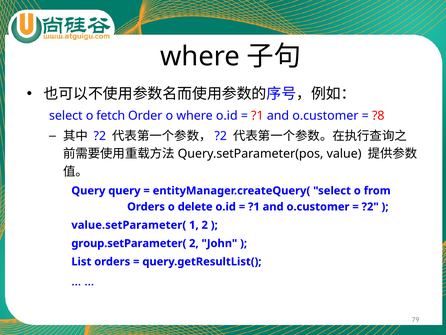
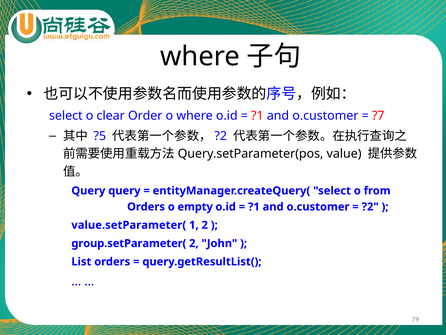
fetch: fetch -> clear (111, 115)
?8: ?8 -> ?7 (378, 115)
?2: ?2 -> ?5 (100, 136)
delete: delete -> empty (195, 206)
